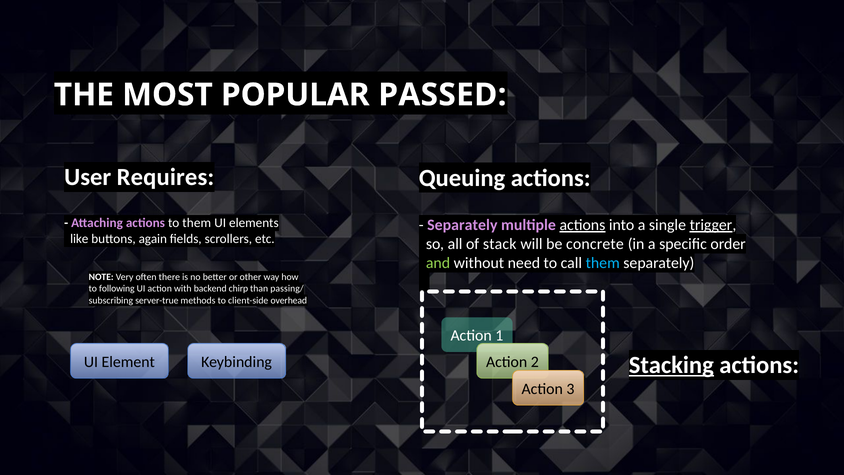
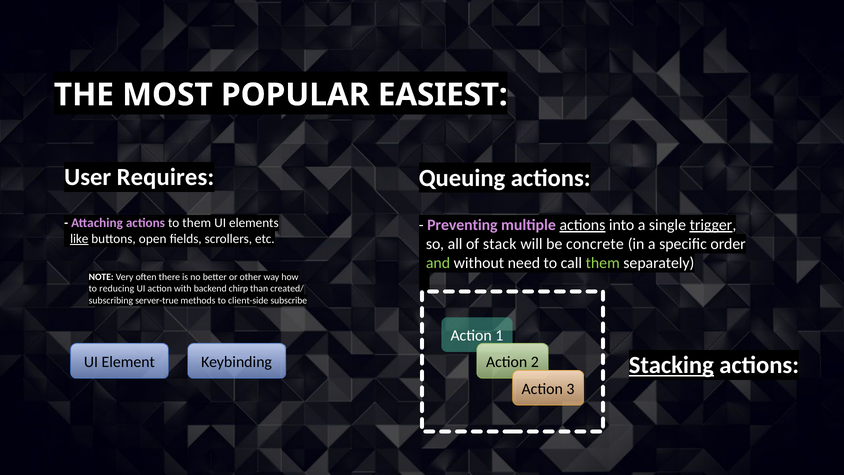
PASSED: PASSED -> EASIEST (443, 95)
Separately: Separately -> Preventing (462, 225)
like underline: none -> present (79, 239)
again: again -> open (153, 239)
them colour: light blue -> light green (603, 263)
following: following -> reducing (117, 289)
passing/: passing/ -> created/ (287, 289)
overhead: overhead -> subscribe (289, 300)
